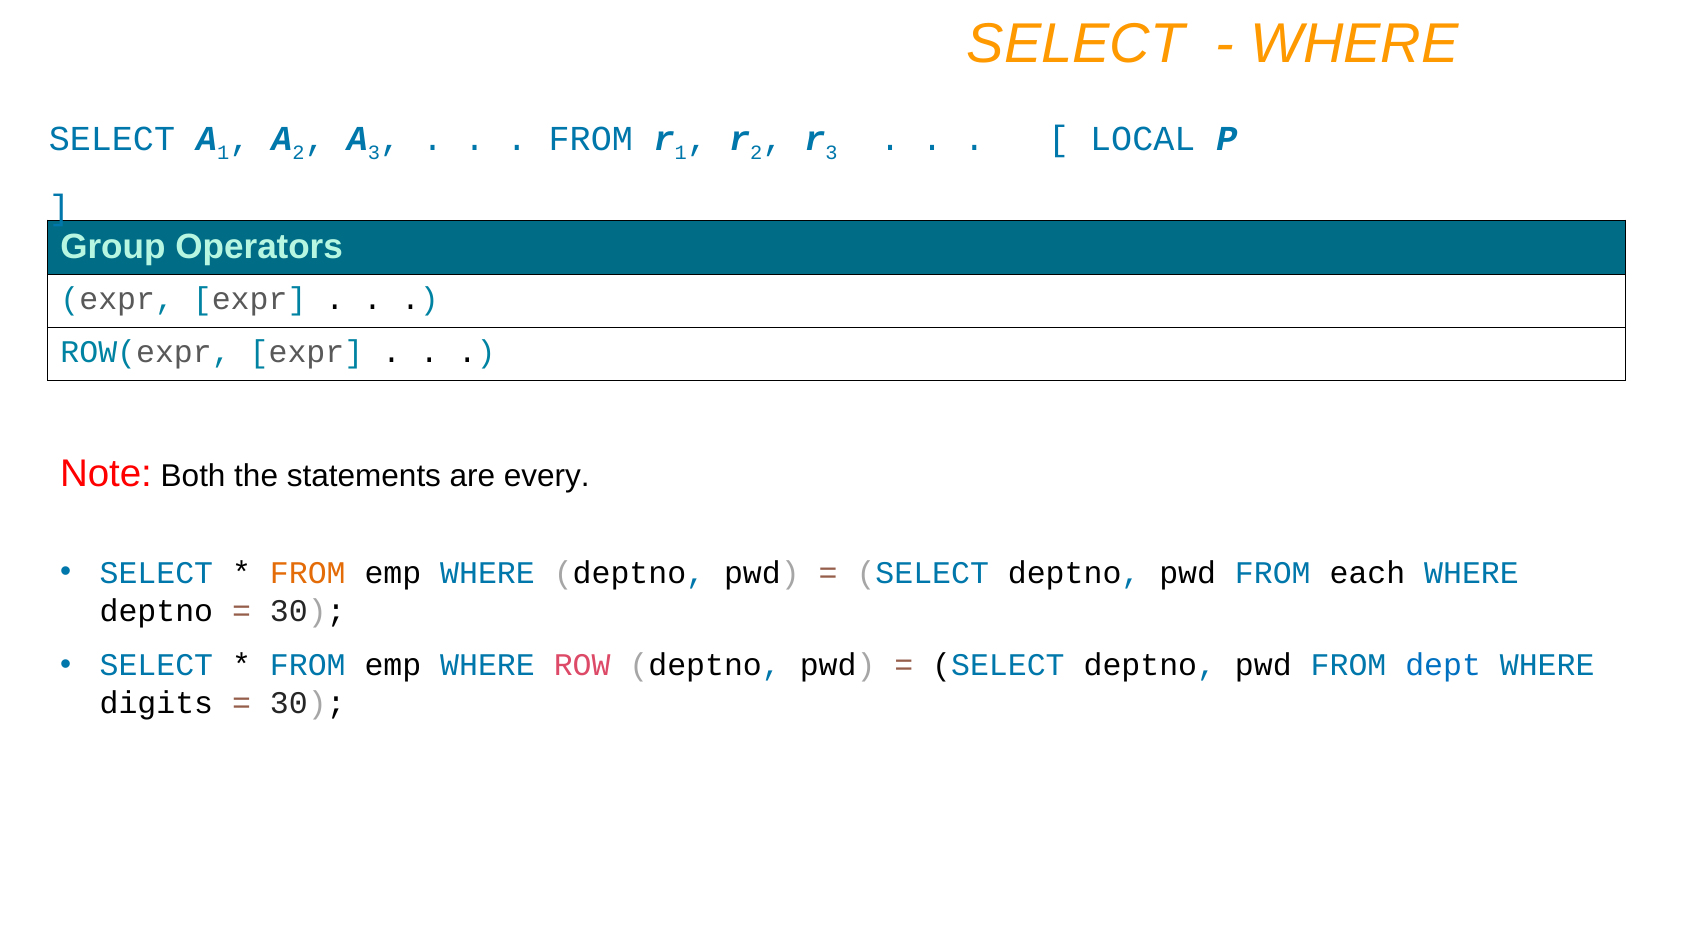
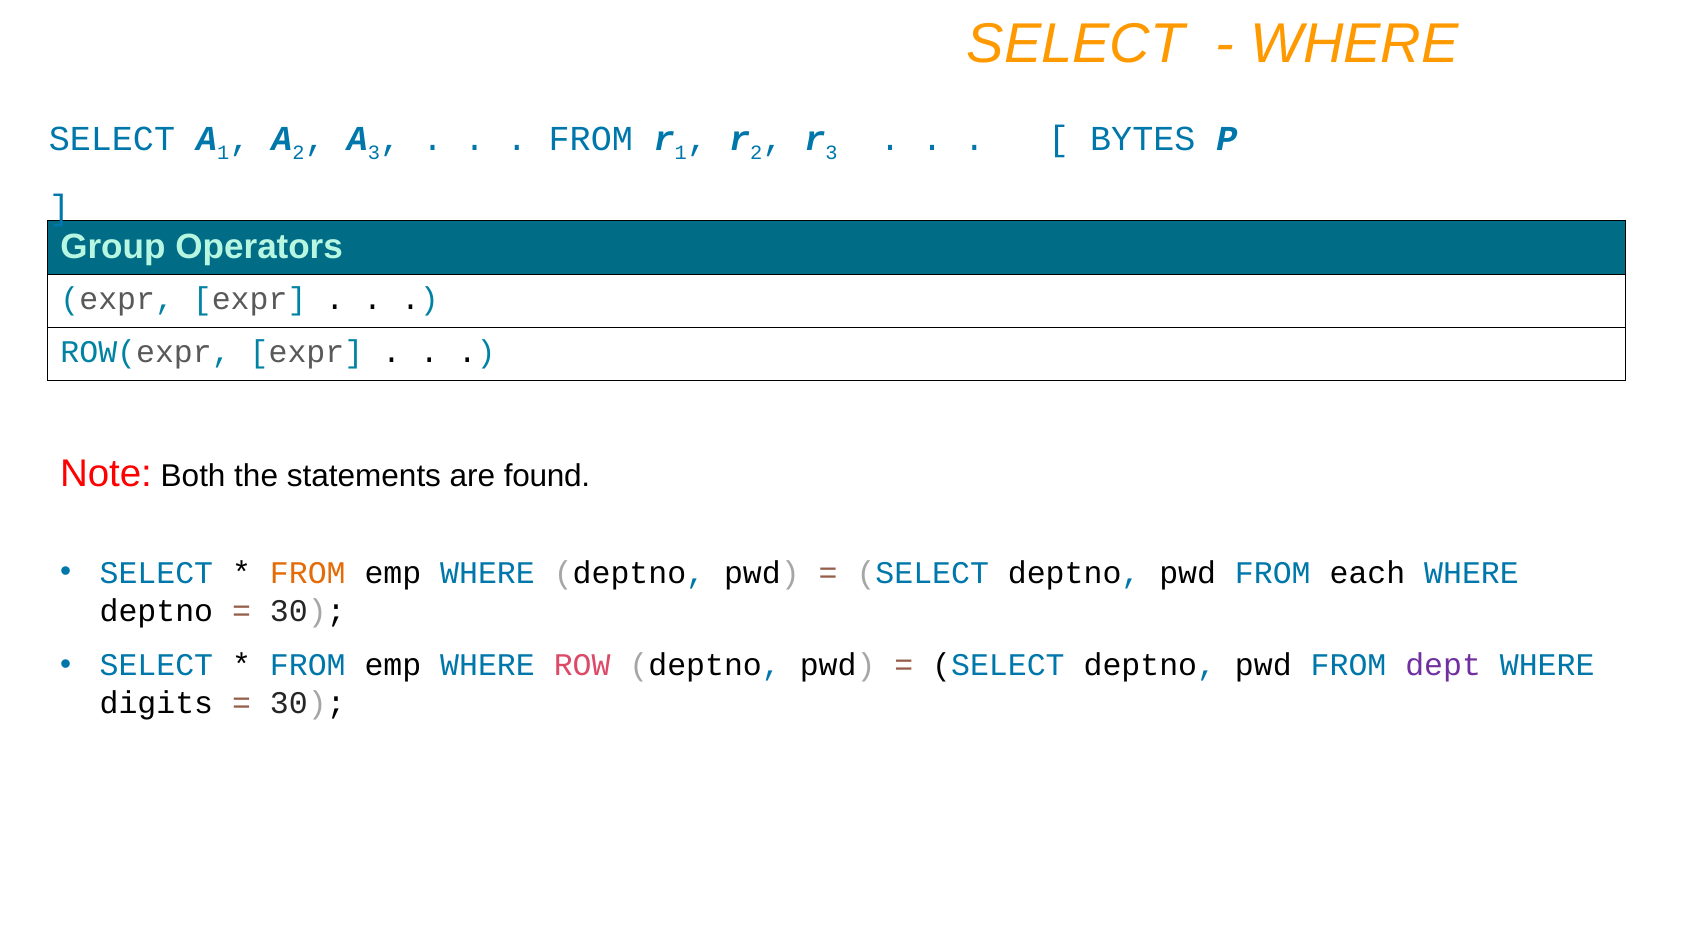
LOCAL: LOCAL -> BYTES (1143, 139)
every: every -> found (547, 476)
dept colour: blue -> purple (1443, 665)
